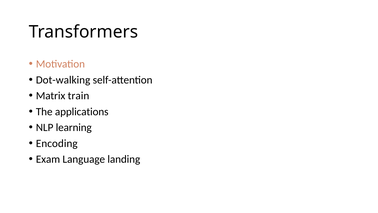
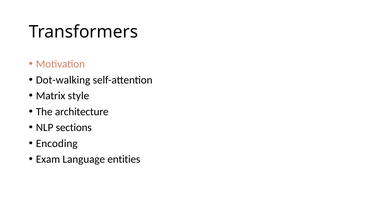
train: train -> style (78, 96)
applications: applications -> architecture (82, 111)
learning: learning -> sections (74, 127)
landing: landing -> entities (124, 159)
